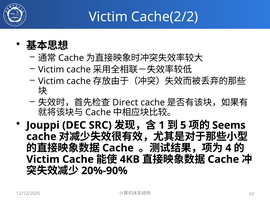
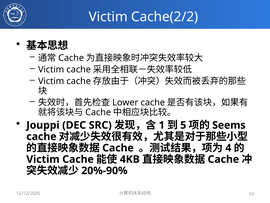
Direct: Direct -> Lower (125, 102)
